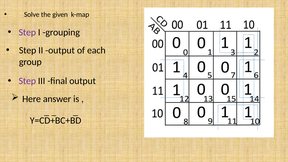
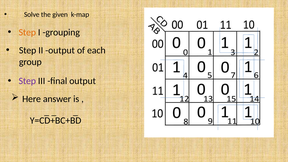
Step colour: purple -> orange (27, 32)
